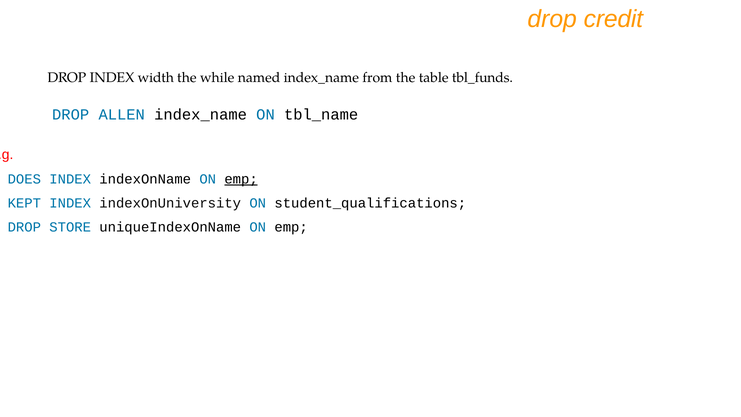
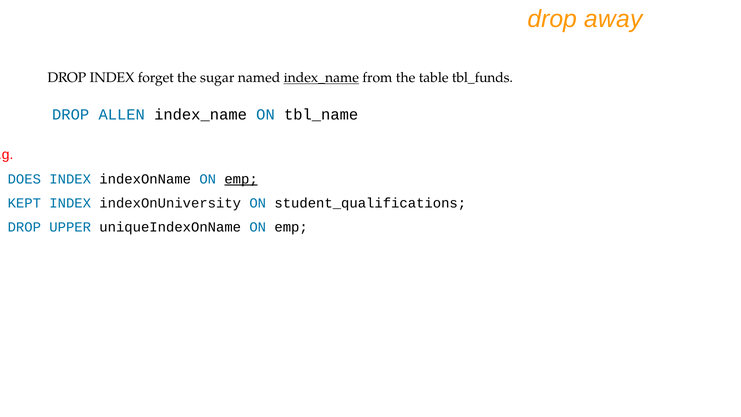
credit: credit -> away (613, 19)
width: width -> forget (156, 78)
while: while -> sugar (217, 78)
index_name underline: none -> present (321, 78)
STORE: STORE -> UPPER (70, 227)
